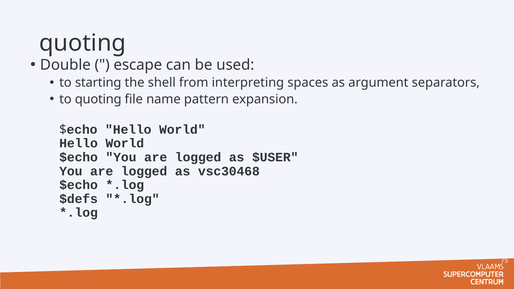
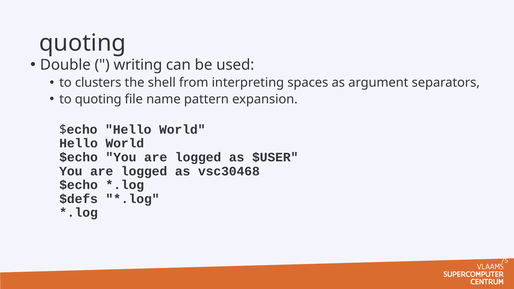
escape: escape -> writing (138, 65)
starting: starting -> clusters (98, 83)
